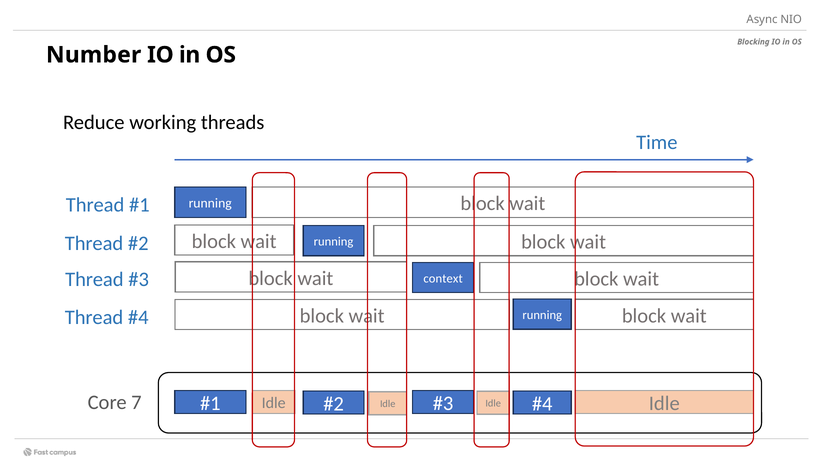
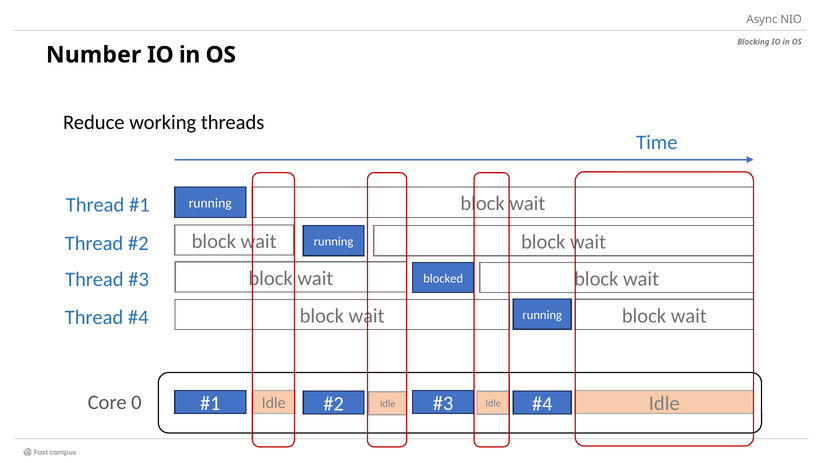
context: context -> blocked (443, 278)
7: 7 -> 0 (136, 402)
